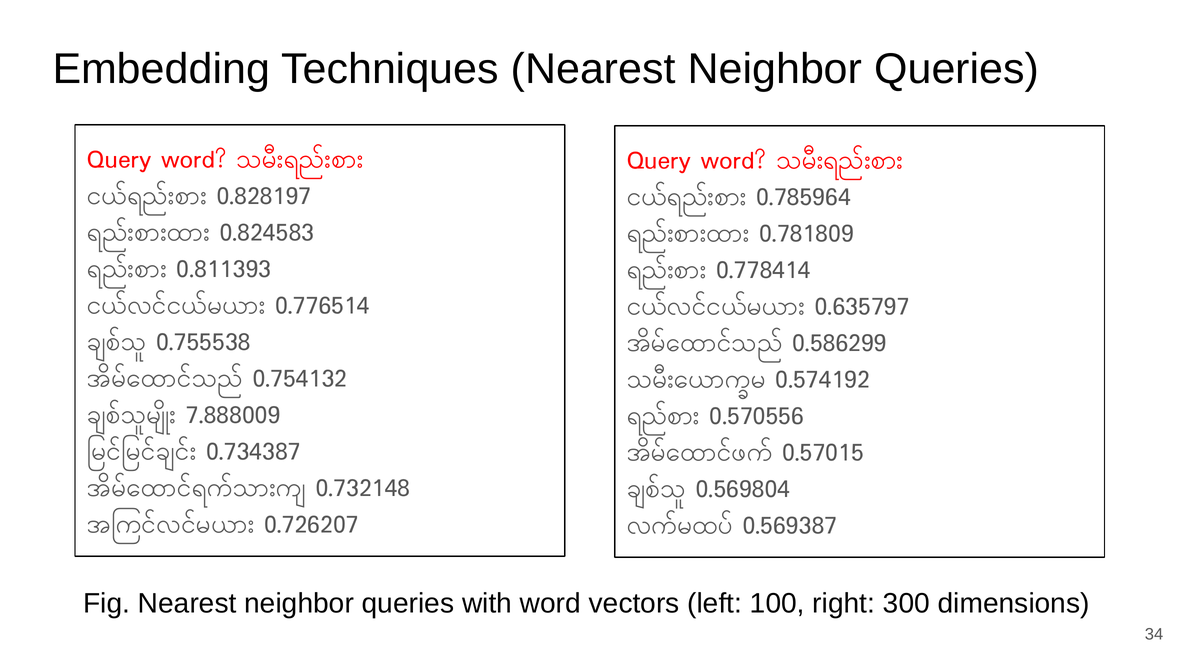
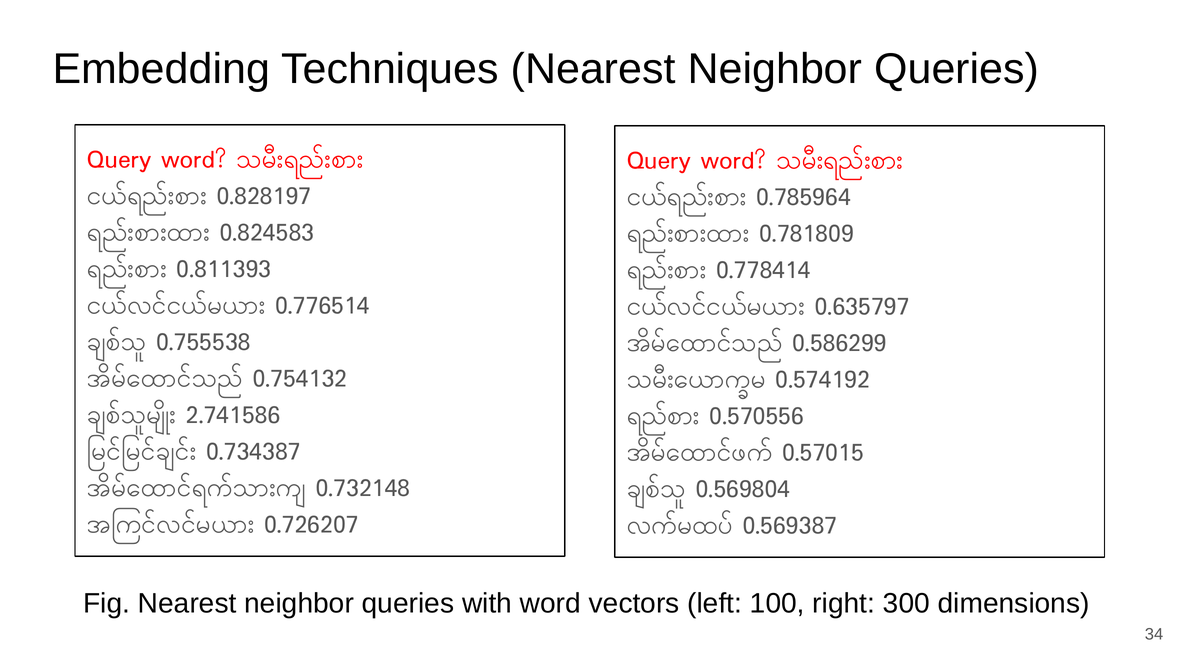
7.888009: 7.888009 -> 2.741586 (233, 414)
